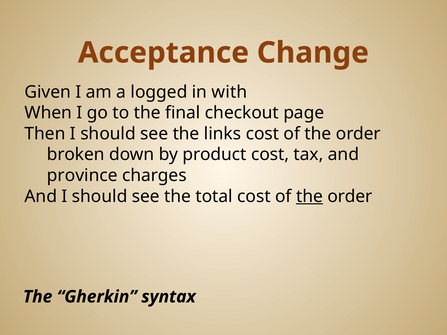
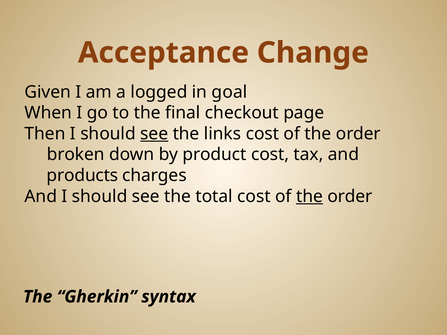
with: with -> goal (229, 92)
see underline: none -> present (154, 134)
province: province -> products (82, 176)
